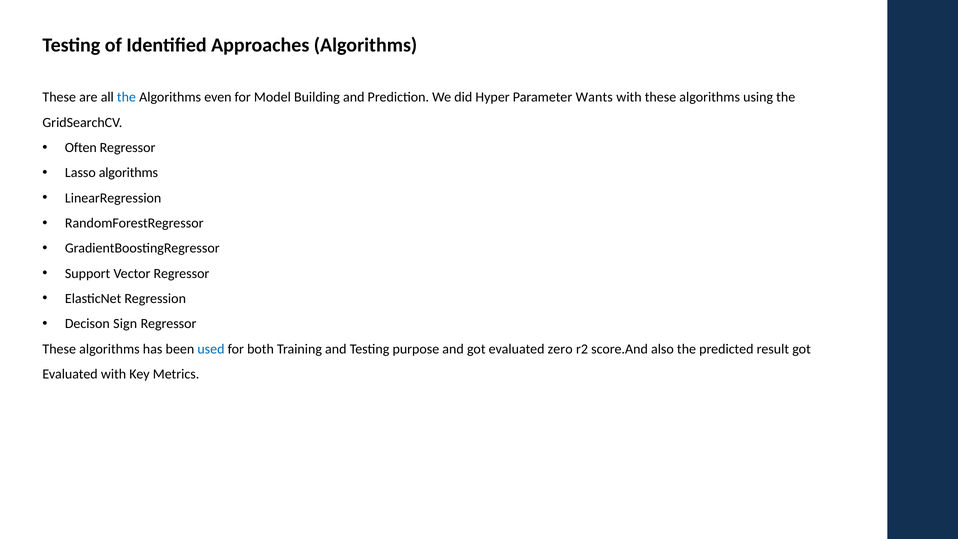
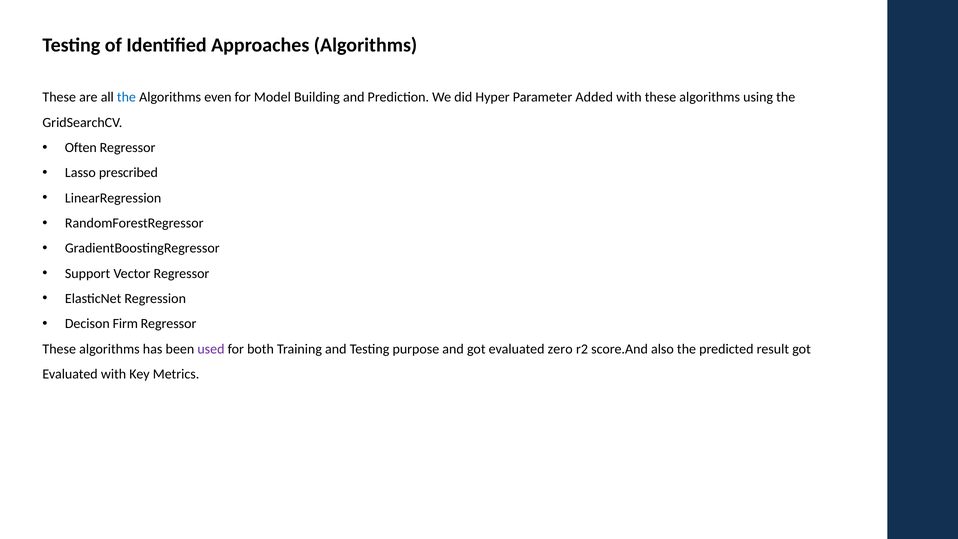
Wants: Wants -> Added (594, 97)
Lasso algorithms: algorithms -> prescribed (128, 173)
Sign: Sign -> Firm (125, 324)
used colour: blue -> purple (211, 349)
